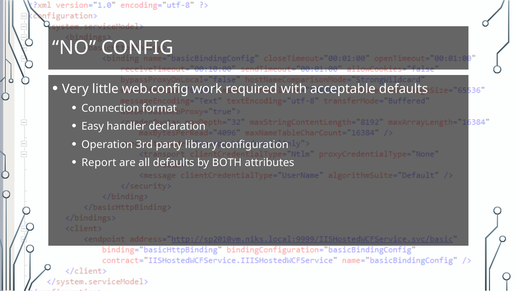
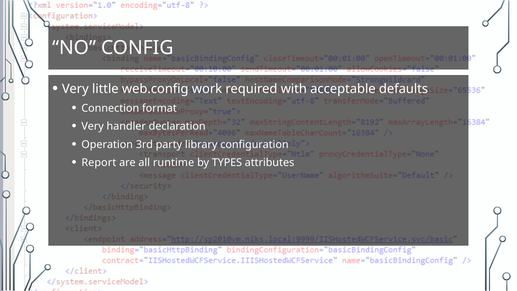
Easy: Easy -> Very (93, 126)
all defaults: defaults -> runtime (174, 163)
BOTH: BOTH -> TYPES (227, 163)
